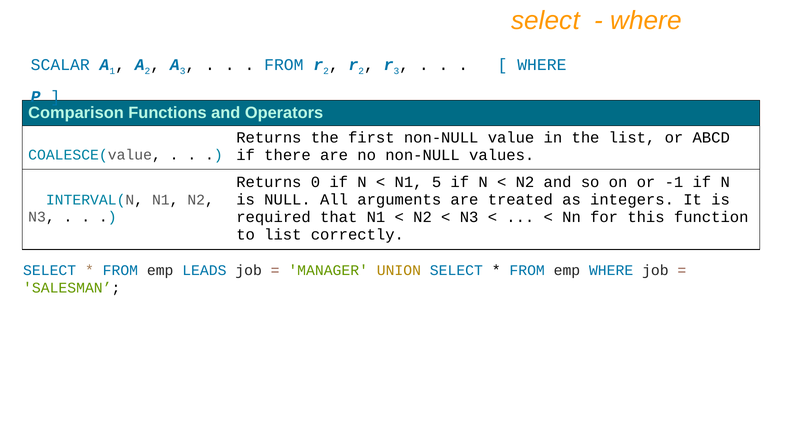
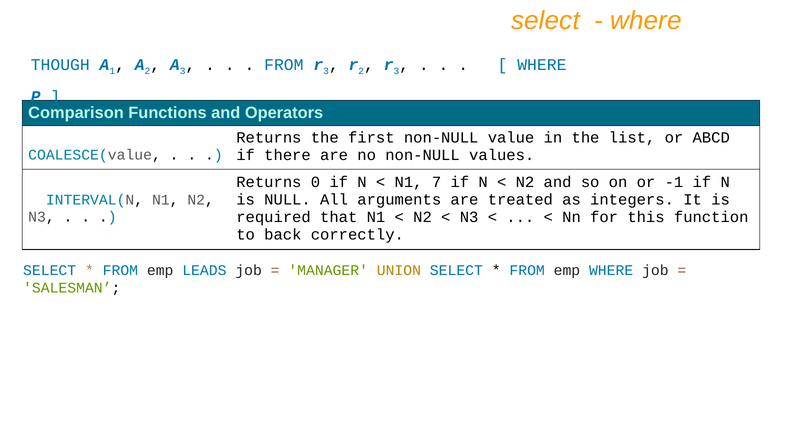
SCALAR: SCALAR -> THOUGH (60, 65)
2: 2 -> 3 (326, 71)
5: 5 -> 7 (437, 182)
to list: list -> back (283, 235)
